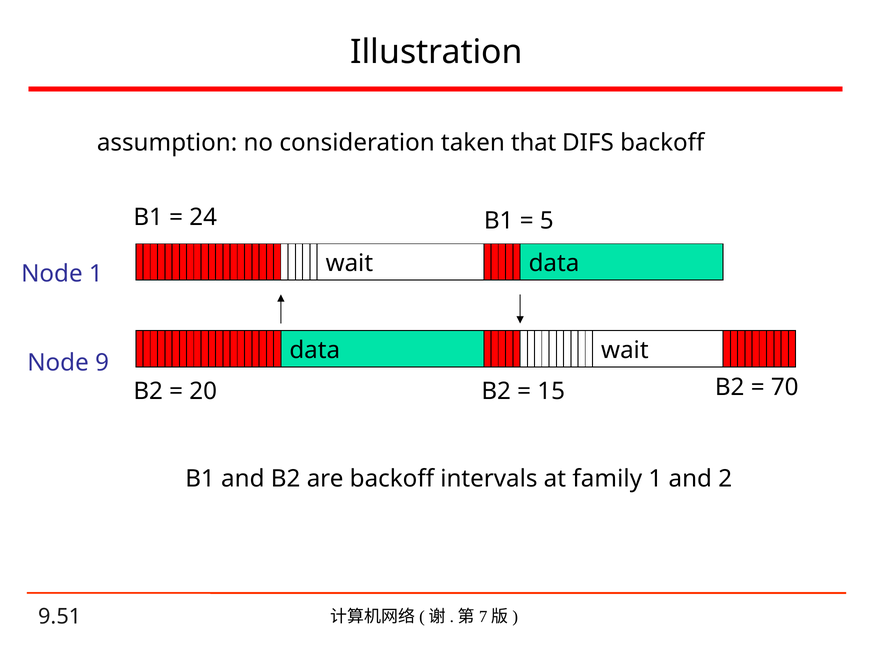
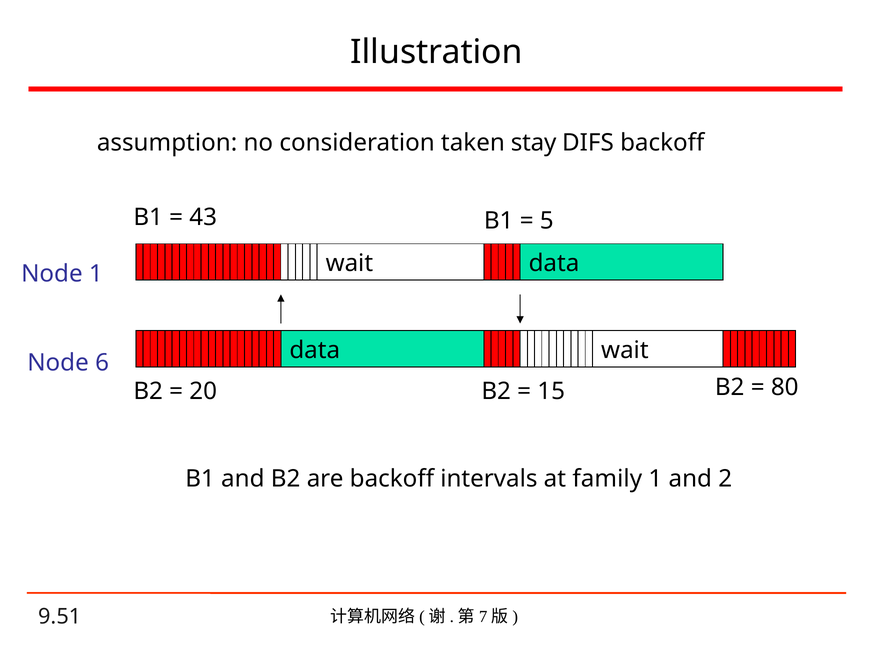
that: that -> stay (534, 143)
24: 24 -> 43 (203, 218)
9: 9 -> 6 (102, 363)
70: 70 -> 80 (785, 388)
